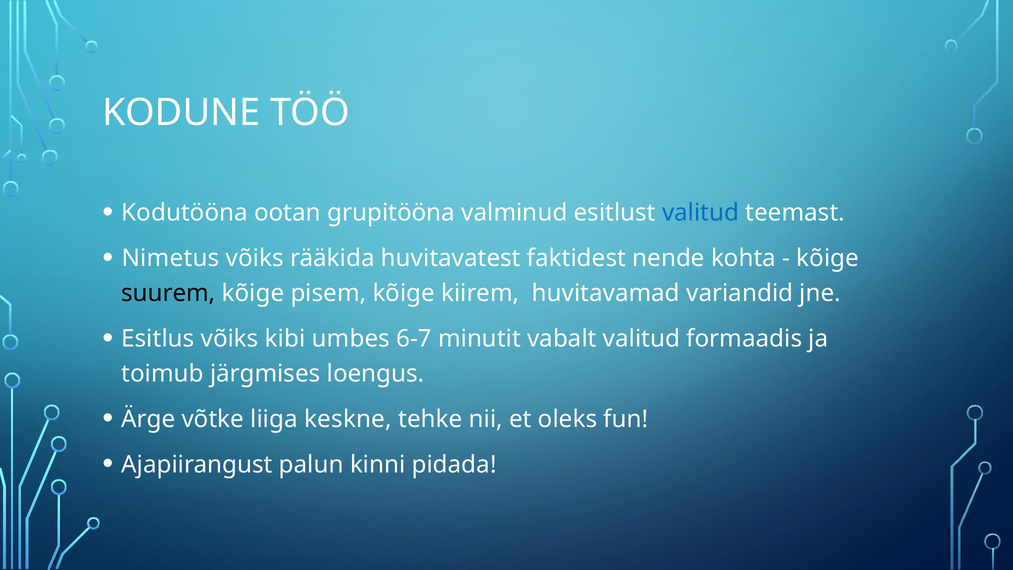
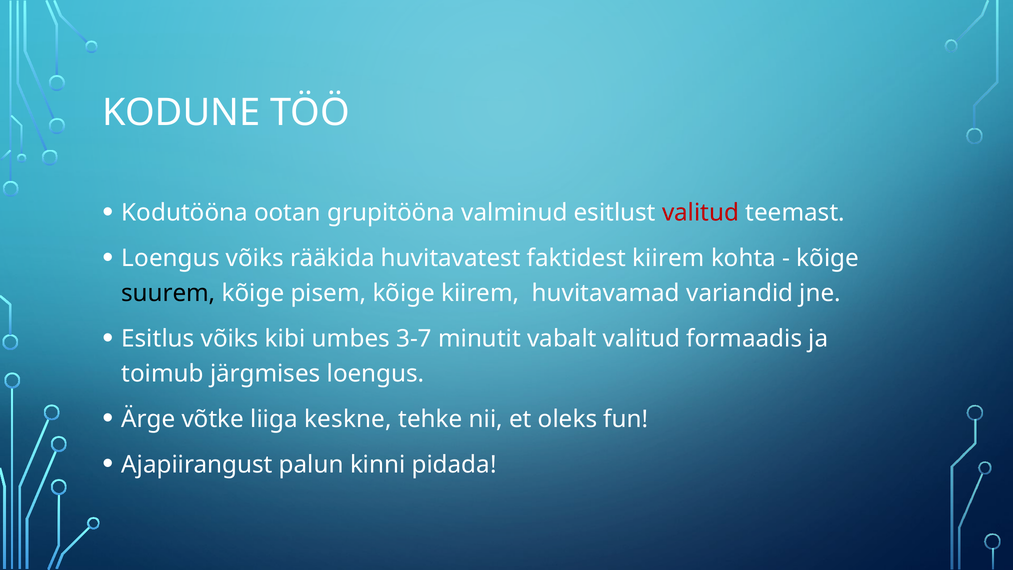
valitud colour: blue -> red (701, 213)
Nimetus: Nimetus -> Loengus (171, 258)
faktidest nende: nende -> kiirem (668, 258)
6-7: 6-7 -> 3-7 (414, 339)
